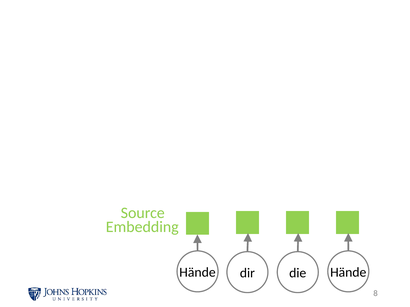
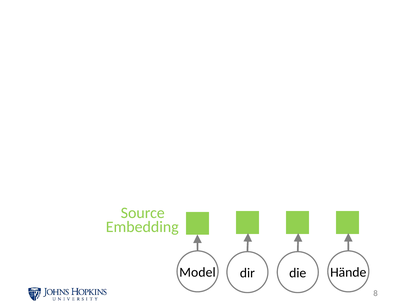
Hände: Hände -> Model (197, 273)
